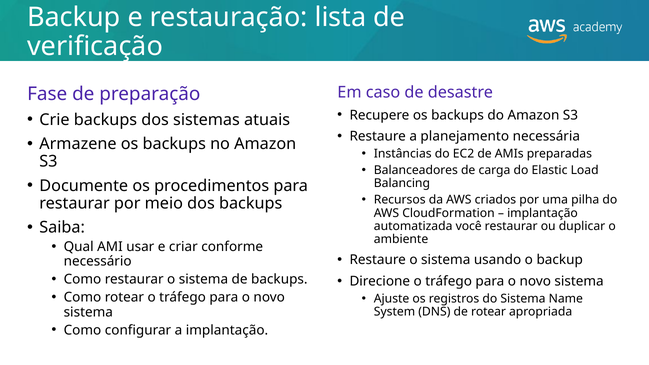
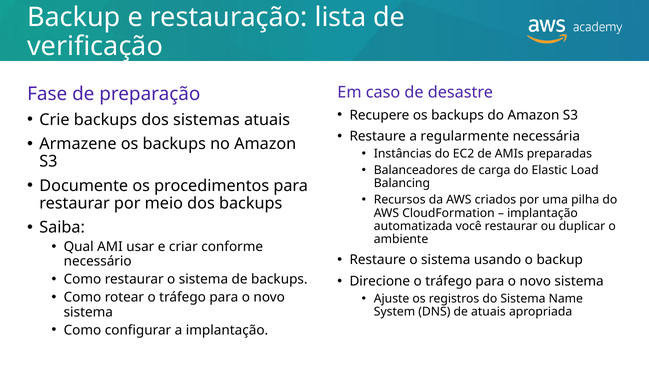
planejamento: planejamento -> regularmente (465, 136)
de rotear: rotear -> atuais (488, 312)
